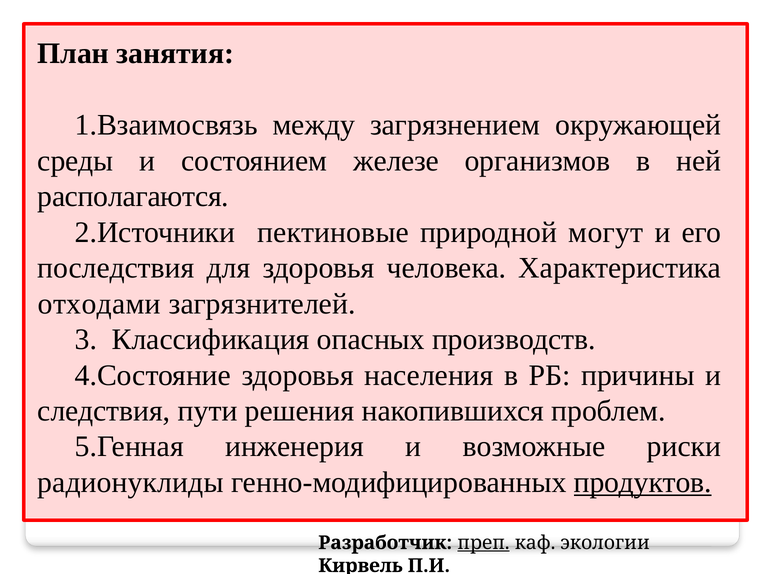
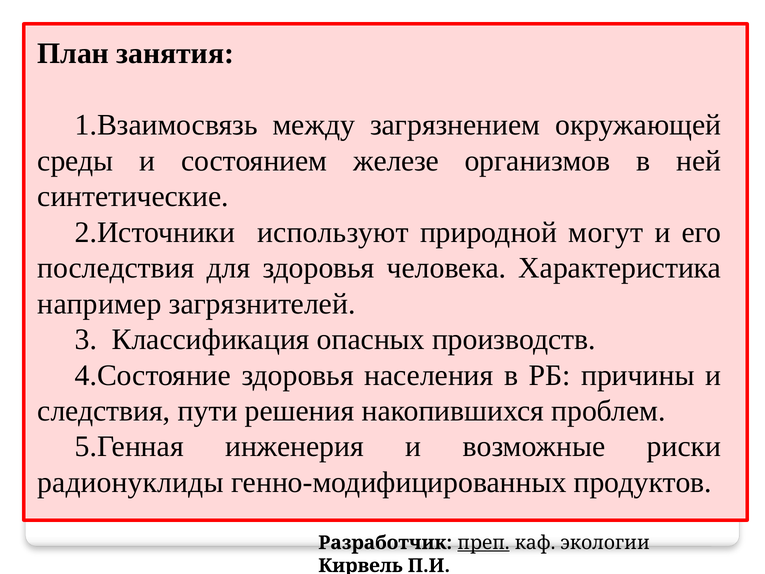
располагаются: располагаются -> синтетические (133, 196)
пектиновые: пектиновые -> используют (333, 232)
отходами: отходами -> например (99, 304)
продуктов underline: present -> none (643, 482)
